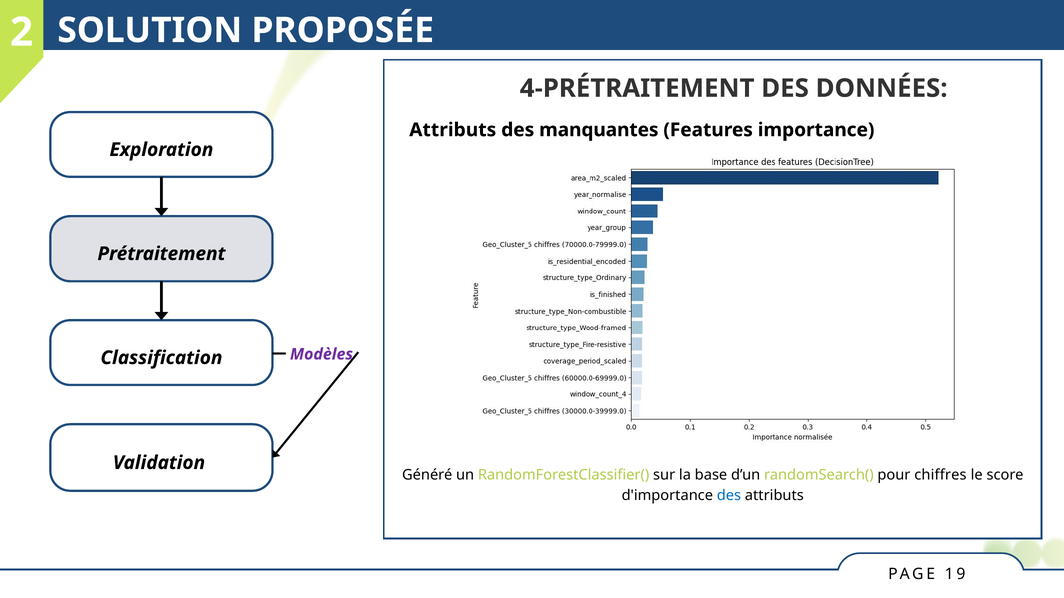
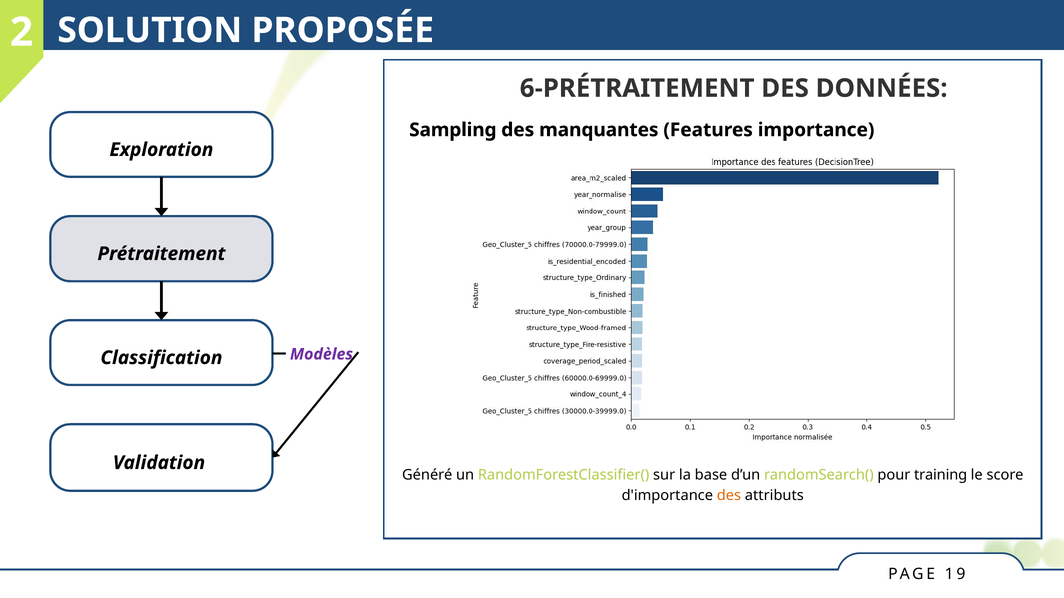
4-PRÉTRAITEMENT: 4-PRÉTRAITEMENT -> 6-PRÉTRAITEMENT (637, 88)
Attributs: Attributs -> Sampling (453, 130)
chiffres: chiffres -> training (941, 475)
des colour: blue -> orange (729, 496)
